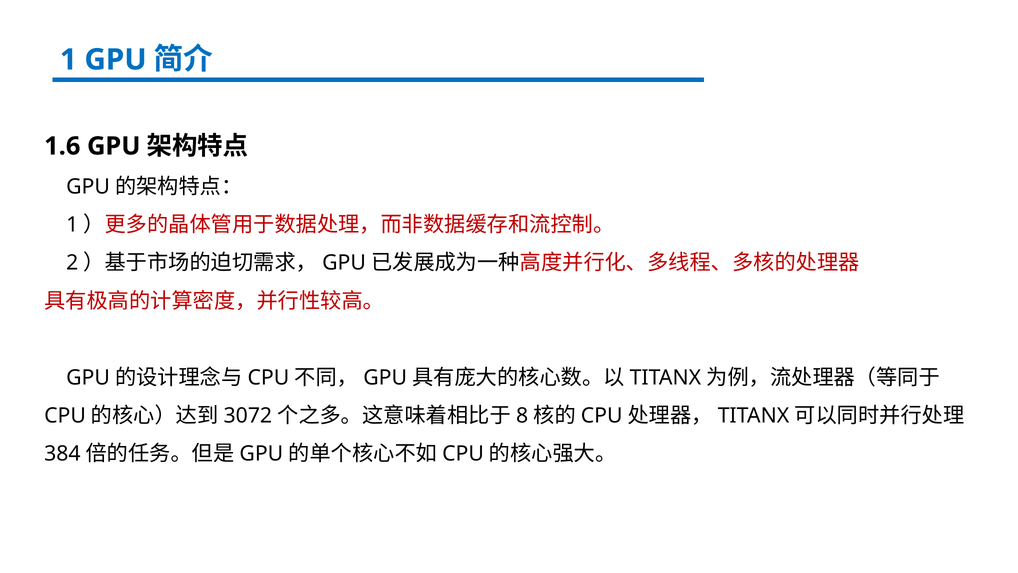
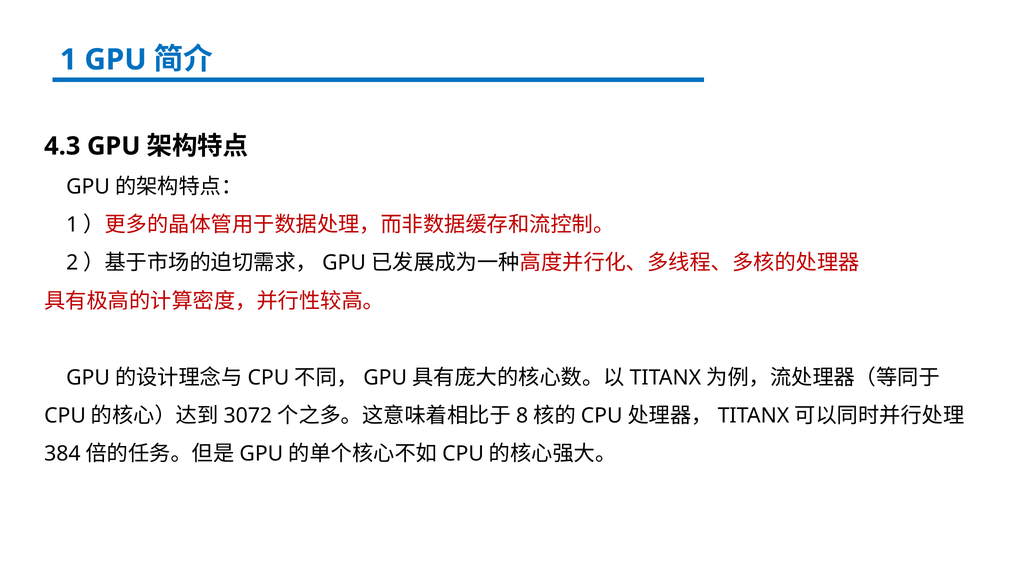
1.6: 1.6 -> 4.3 (62, 146)
